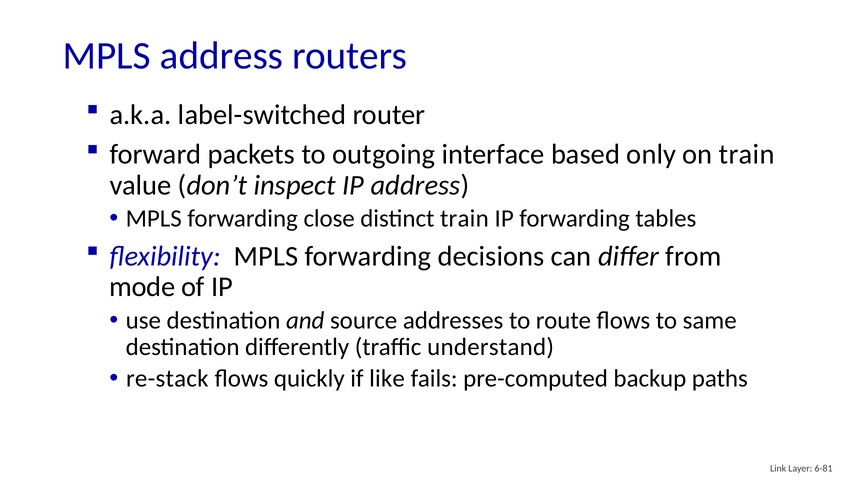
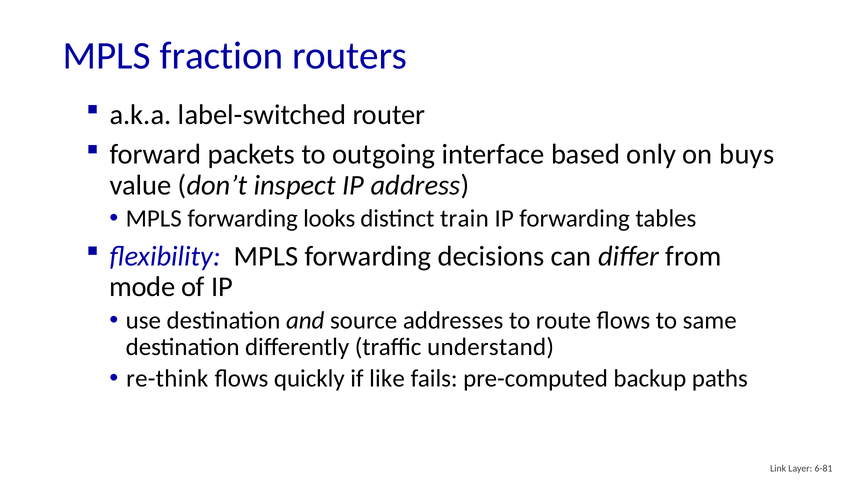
MPLS address: address -> fraction (222, 56)
on train: train -> buys (747, 154)
close: close -> looks (329, 219)
re-stack: re-stack -> re-think (167, 379)
